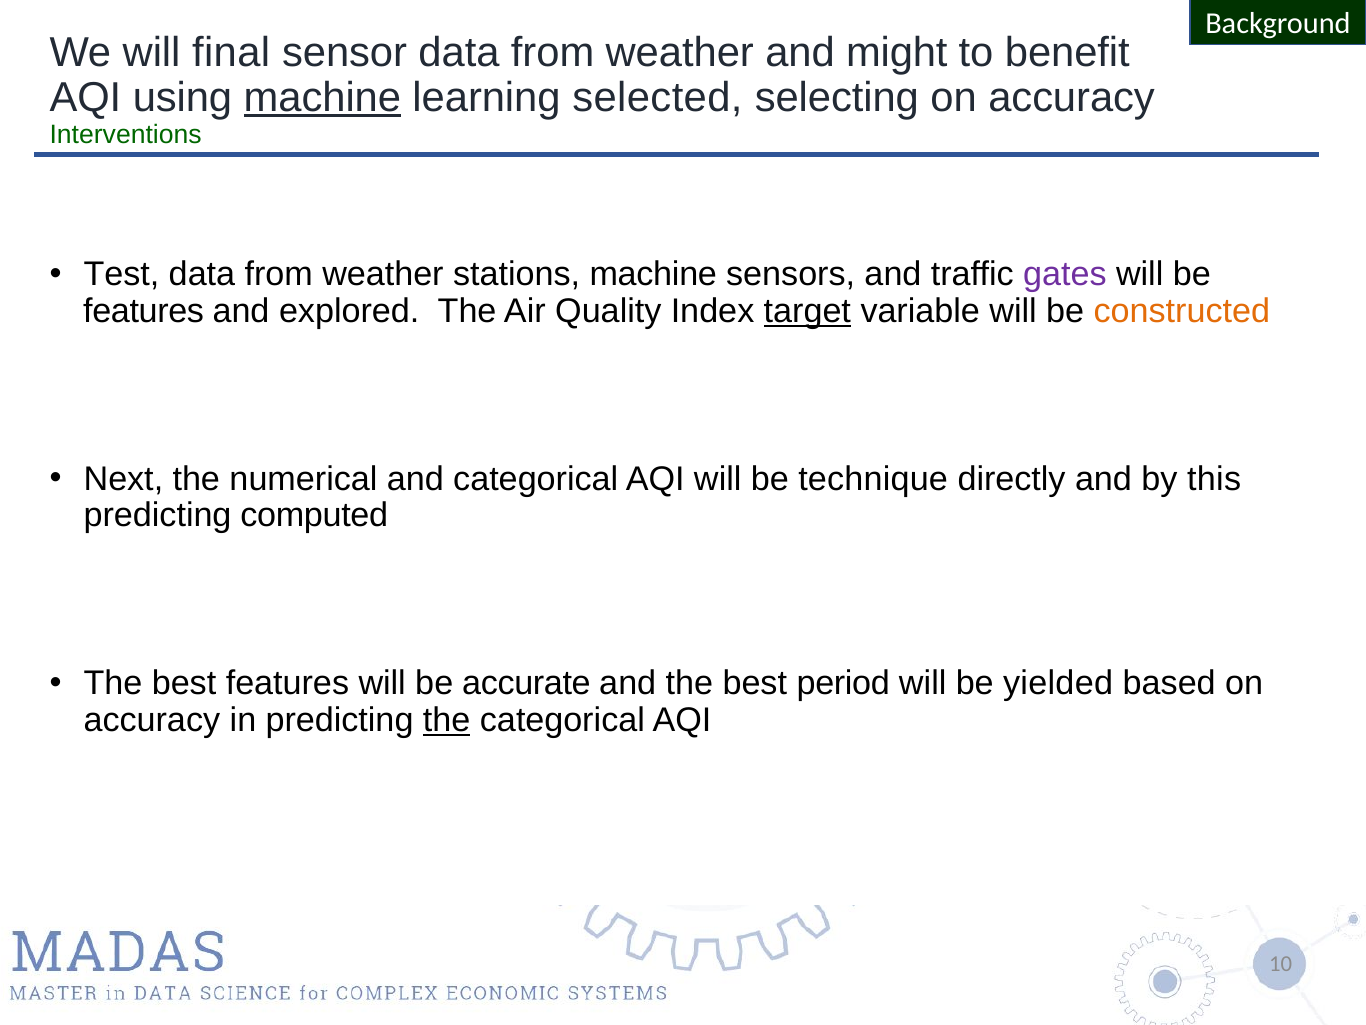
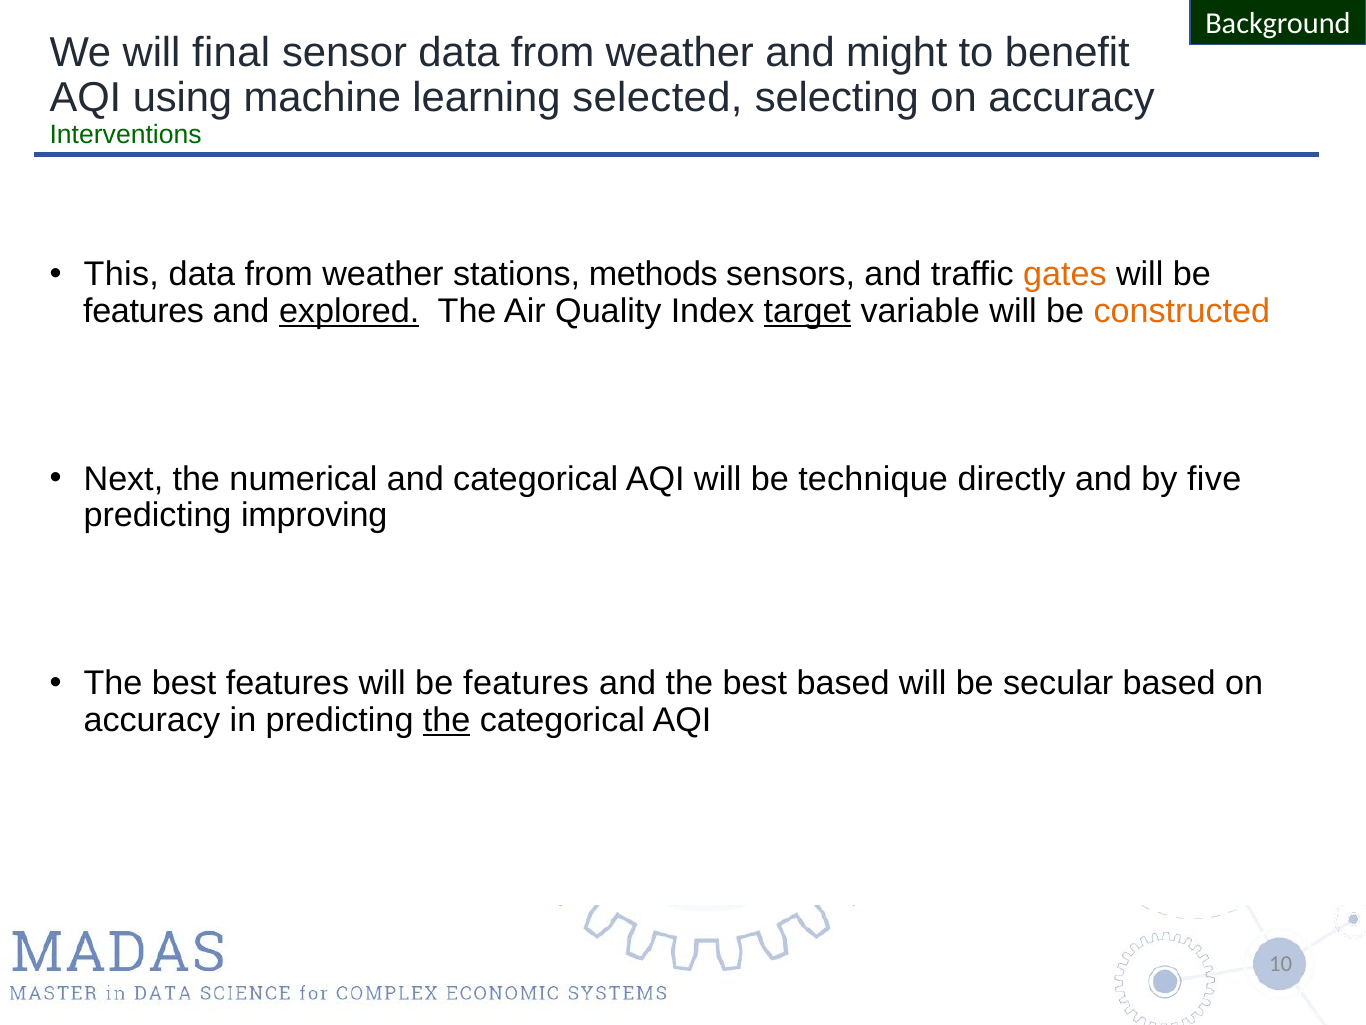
machine underline: present -> none (322, 98)
Test: Test -> This (121, 274)
stations machine: machine -> methods (653, 274)
gates colour: purple -> orange (1065, 274)
explored underline: none -> present (349, 311)
this: this -> five (1214, 479)
computed: computed -> improving (314, 515)
features will be accurate: accurate -> features (526, 683)
best period: period -> based (843, 683)
yielded: yielded -> secular (1058, 683)
